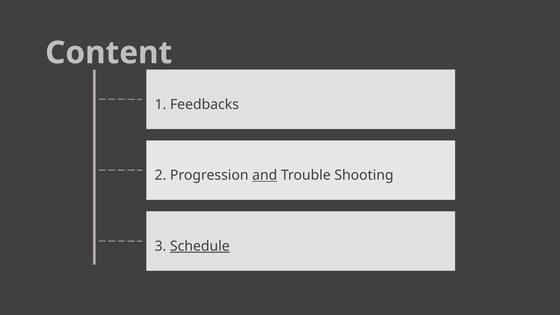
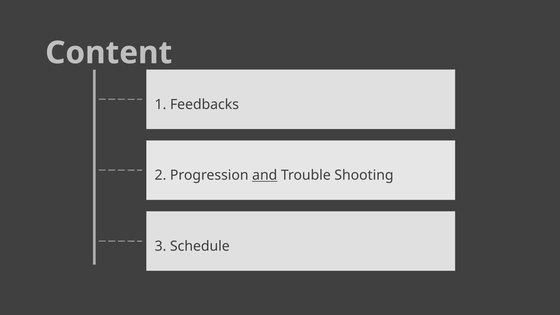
Schedule underline: present -> none (200, 246)
